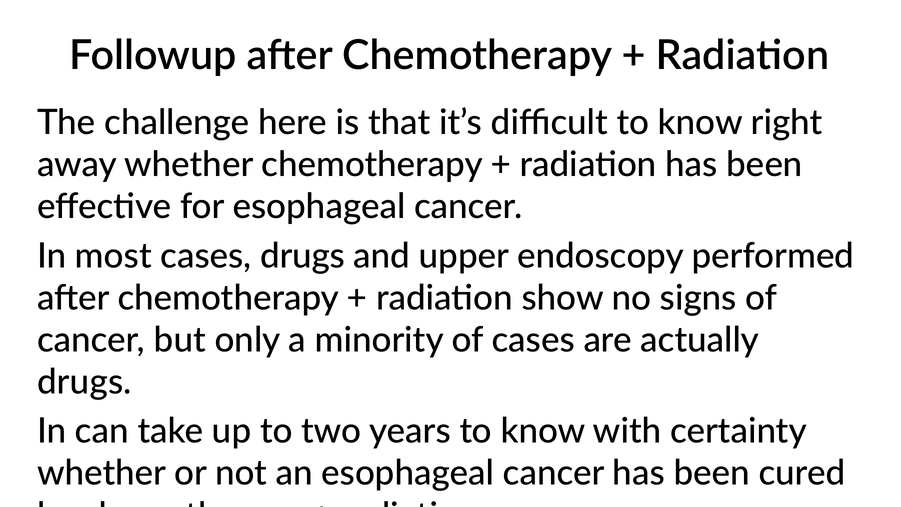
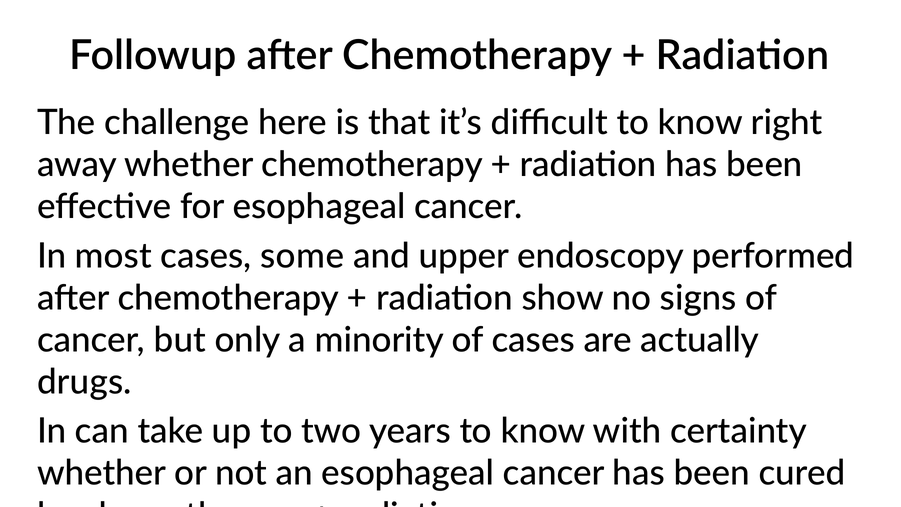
cases drugs: drugs -> some (302, 256)
